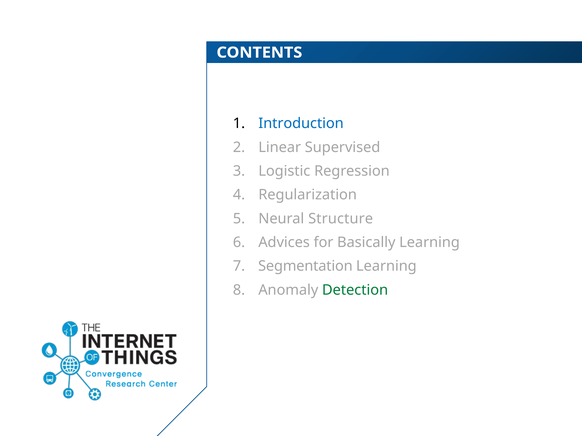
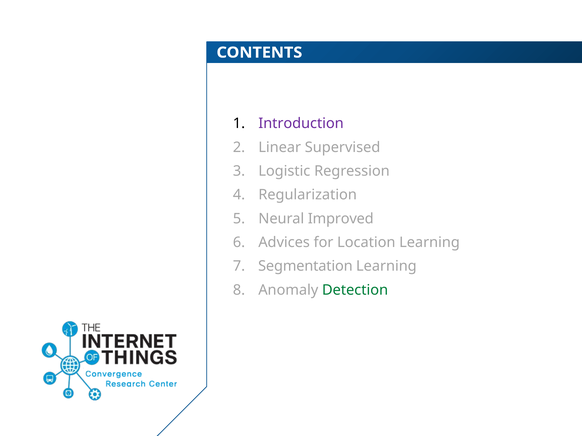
Introduction colour: blue -> purple (301, 124)
Structure: Structure -> Improved (341, 219)
Basically: Basically -> Location (366, 243)
